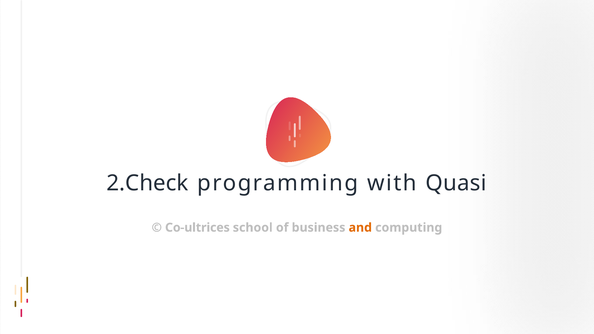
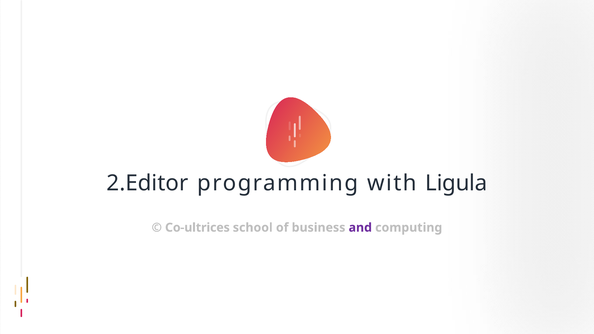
2.Check: 2.Check -> 2.Editor (147, 183)
Quasi: Quasi -> Ligula (456, 183)
and colour: orange -> purple (360, 228)
